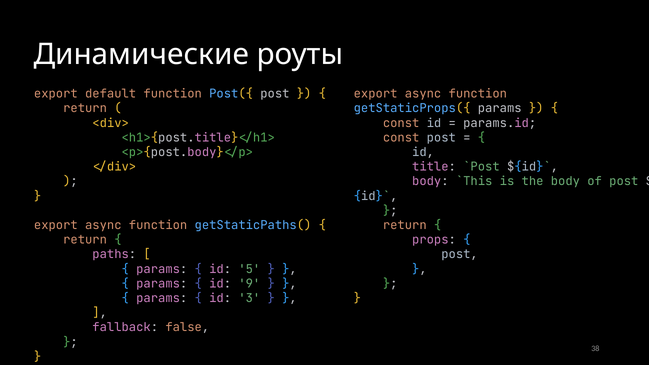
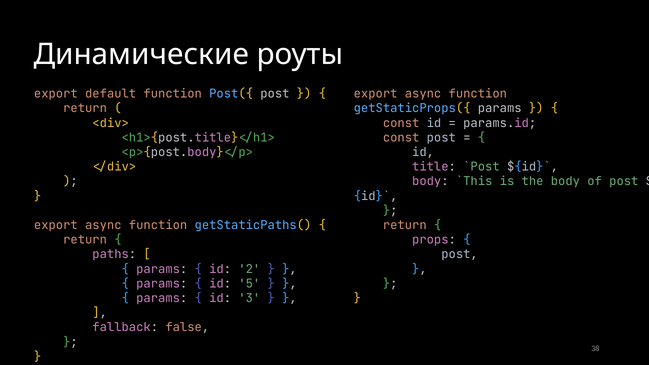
5: 5 -> 2 (249, 269)
9: 9 -> 5 (249, 284)
